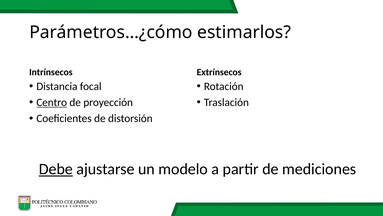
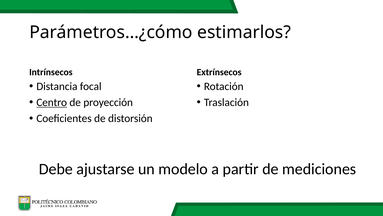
Debe underline: present -> none (56, 169)
